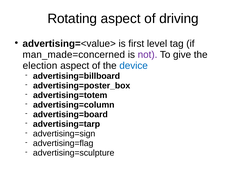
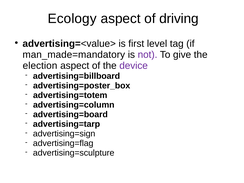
Rotating: Rotating -> Ecology (72, 19)
man_made=concerned: man_made=concerned -> man_made=mandatory (74, 55)
device colour: blue -> purple (134, 66)
